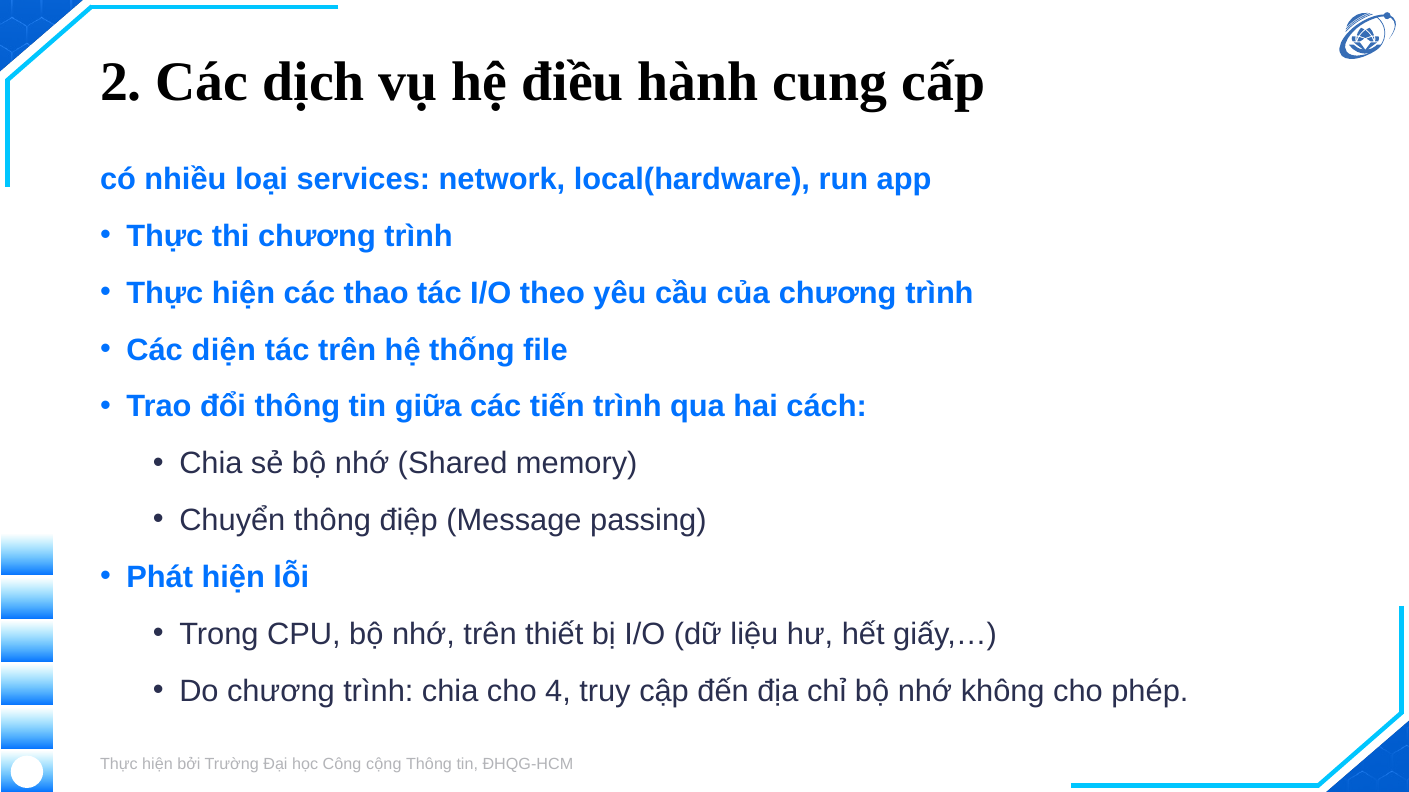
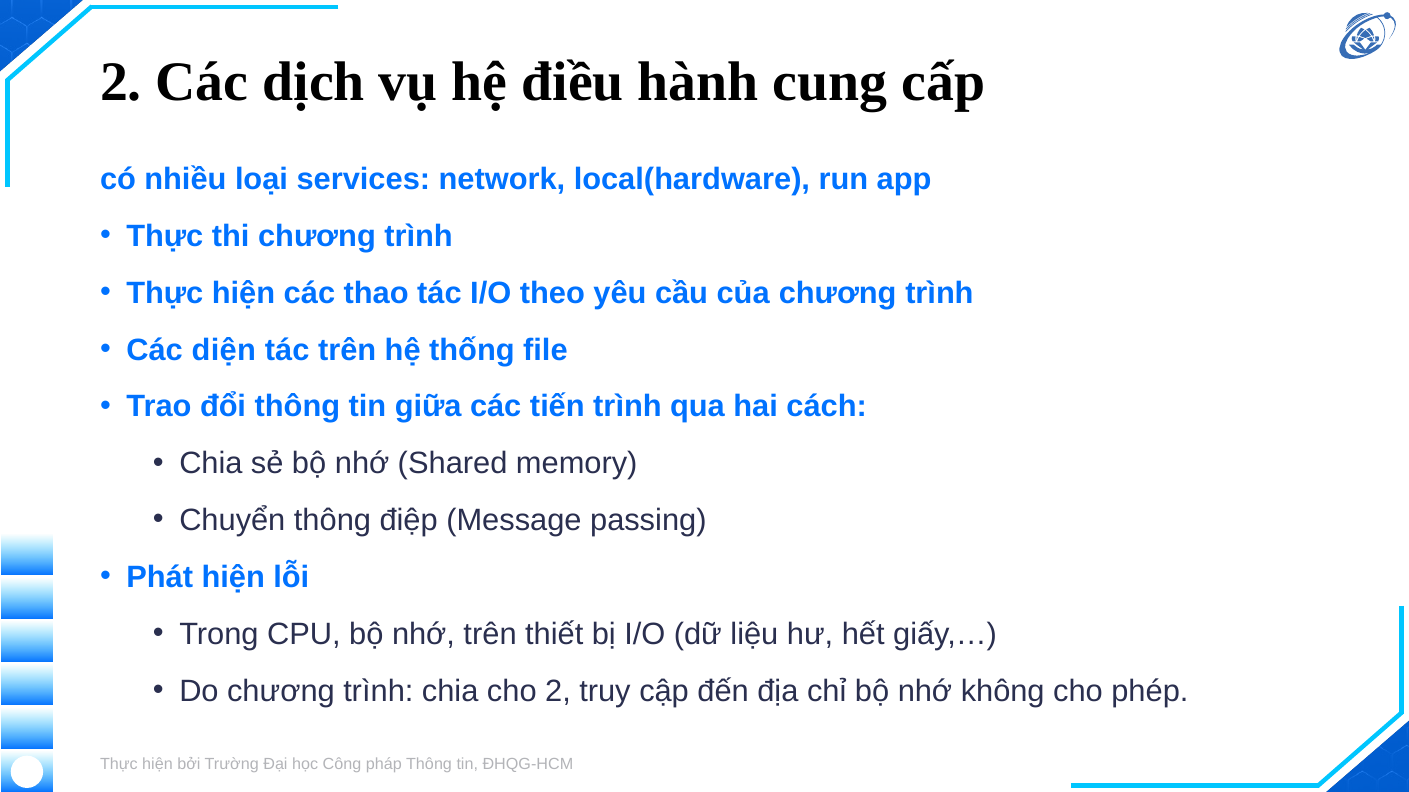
cho 4: 4 -> 2 (558, 691)
cộng: cộng -> pháp (384, 765)
